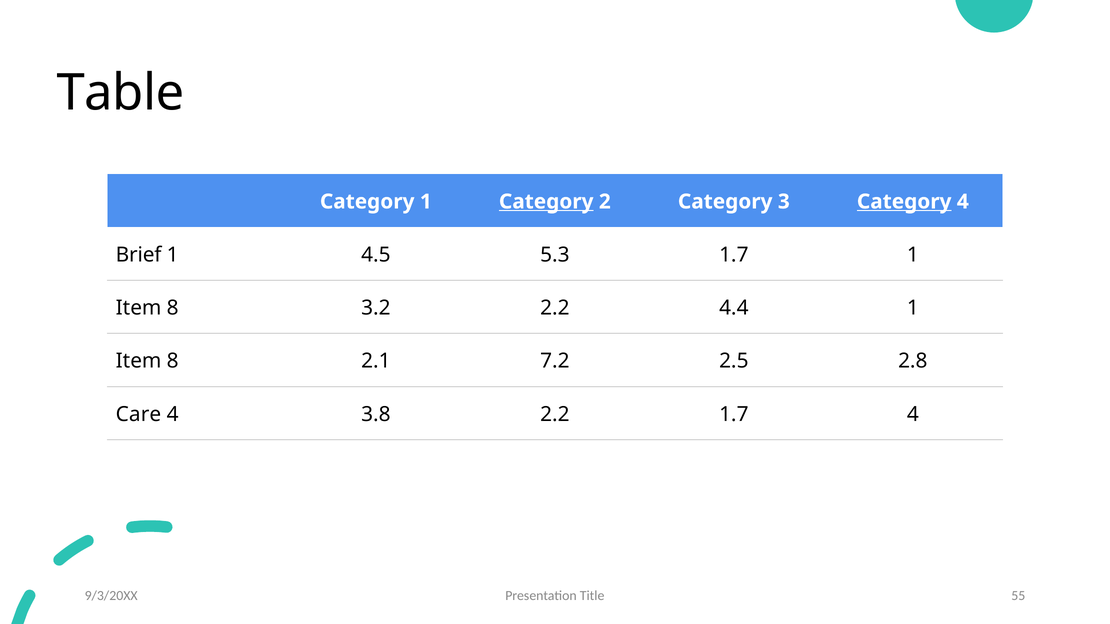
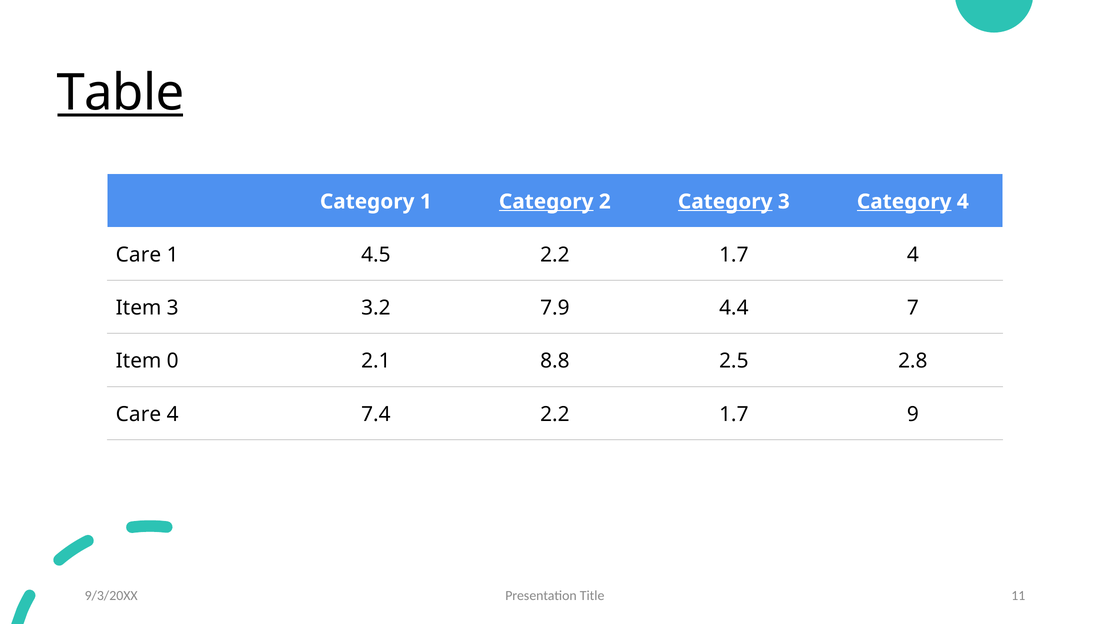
Table underline: none -> present (121, 93)
Category underline: none -> present (725, 202)
Brief: Brief -> Care (138, 255)
4.5 5.3: 5.3 -> 2.2 (555, 255)
1.7 1: 1 -> 4 (913, 255)
8: 8 -> 3 (173, 308)
3.2 2.2: 2.2 -> 7.9 (555, 308)
4.4 1: 1 -> 7 (913, 308)
8: 8 -> 0 (173, 361)
7.2: 7.2 -> 8.8 (555, 361)
3.8: 3.8 -> 7.4 (376, 414)
1.7 4: 4 -> 9 (913, 414)
55: 55 -> 11 (1018, 596)
